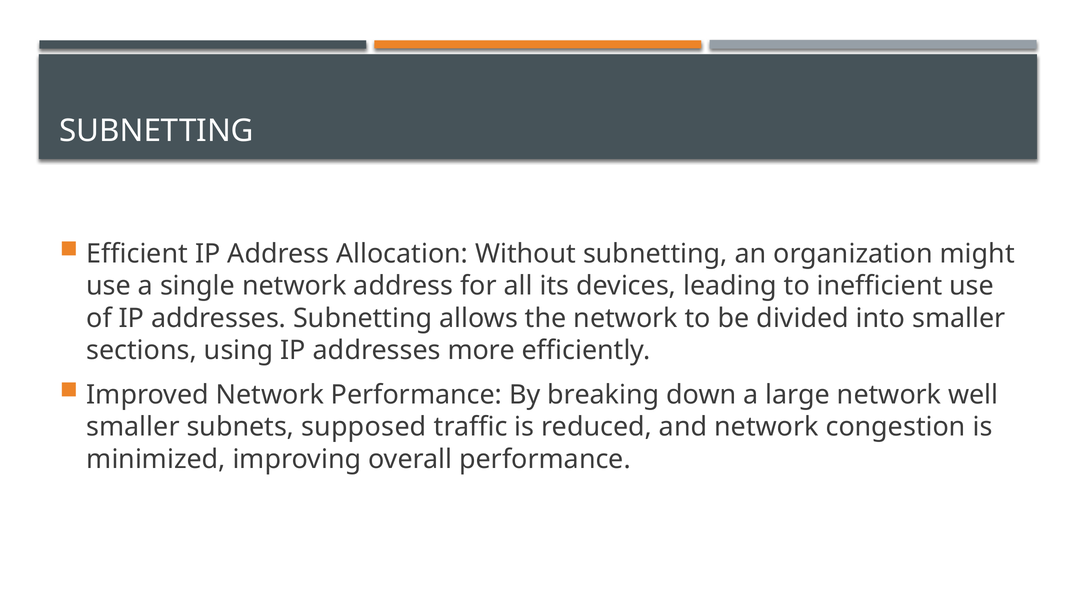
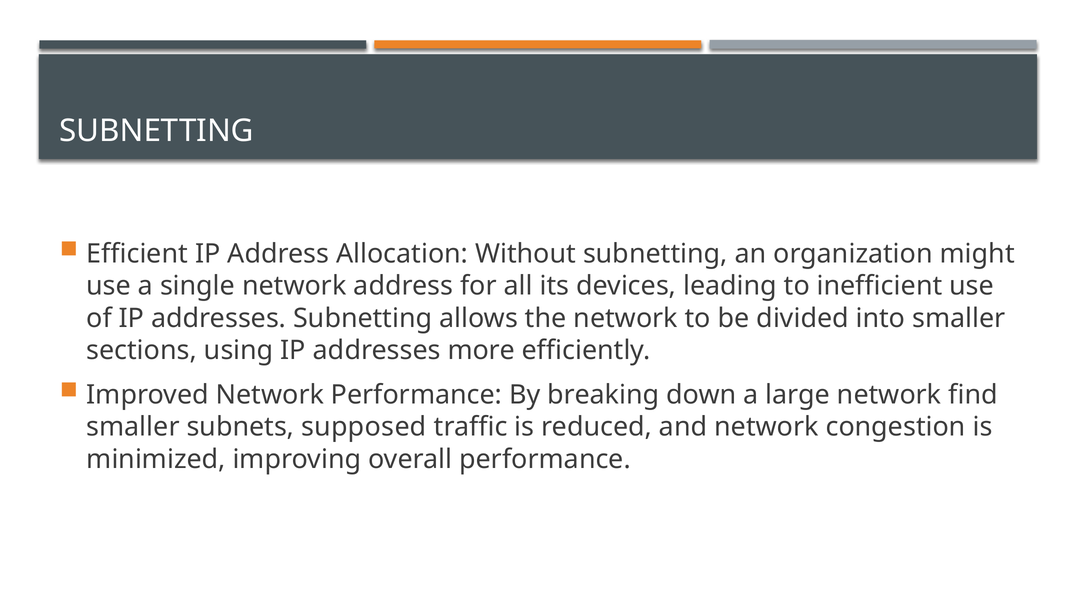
well: well -> find (973, 395)
